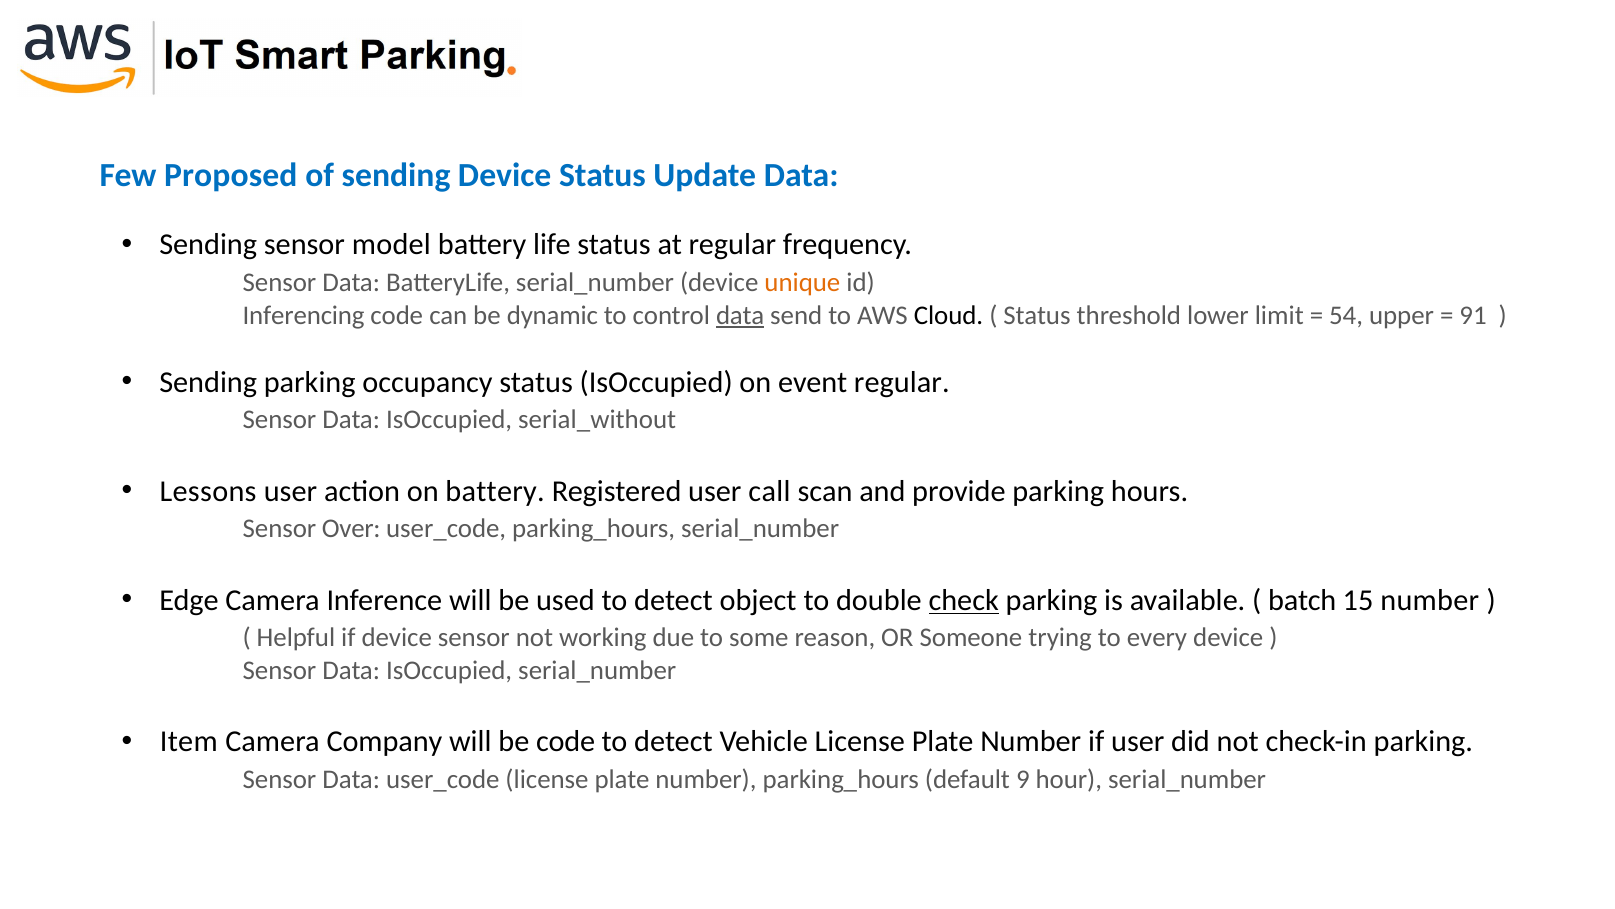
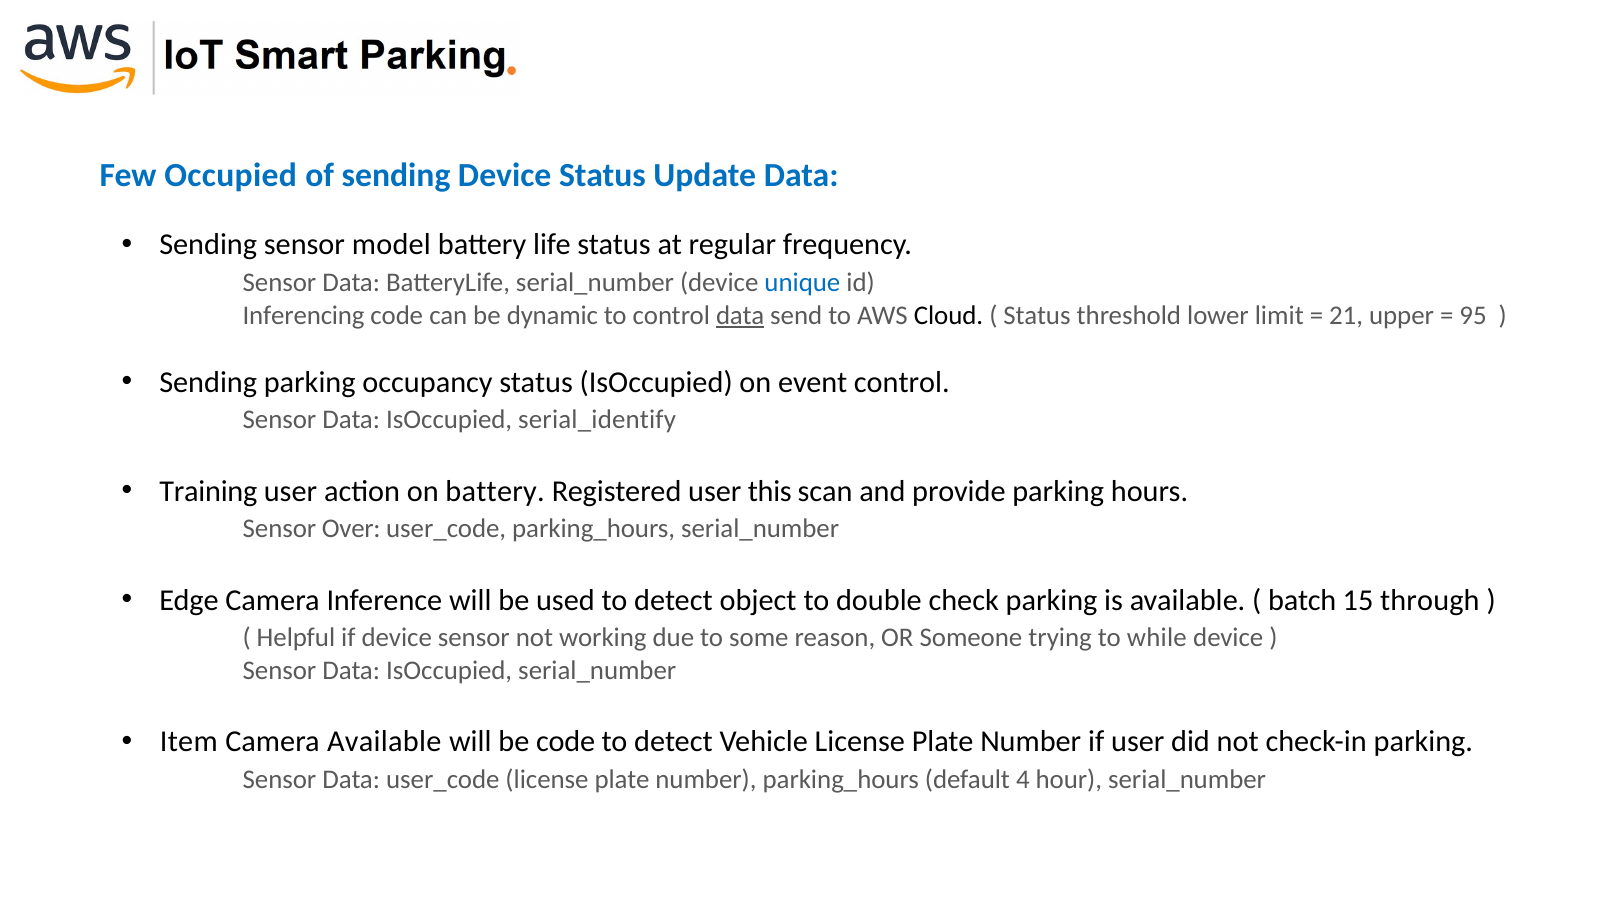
Proposed: Proposed -> Occupied (231, 175)
unique colour: orange -> blue (802, 282)
54: 54 -> 21 (1346, 315)
91: 91 -> 95 (1473, 315)
event regular: regular -> control (902, 382)
serial_without: serial_without -> serial_identify (597, 419)
Lessons: Lessons -> Training (208, 491)
call: call -> this (770, 491)
check underline: present -> none (964, 600)
15 number: number -> through (1430, 600)
every: every -> while (1157, 638)
Camera Company: Company -> Available (384, 741)
9: 9 -> 4 (1023, 779)
